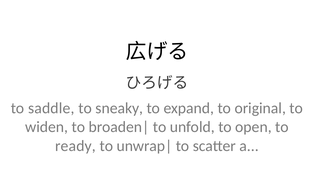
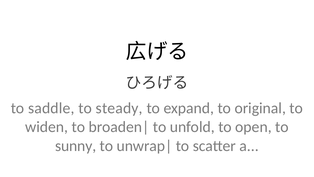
sneaky: sneaky -> steady (119, 108)
ready: ready -> sunny (76, 146)
